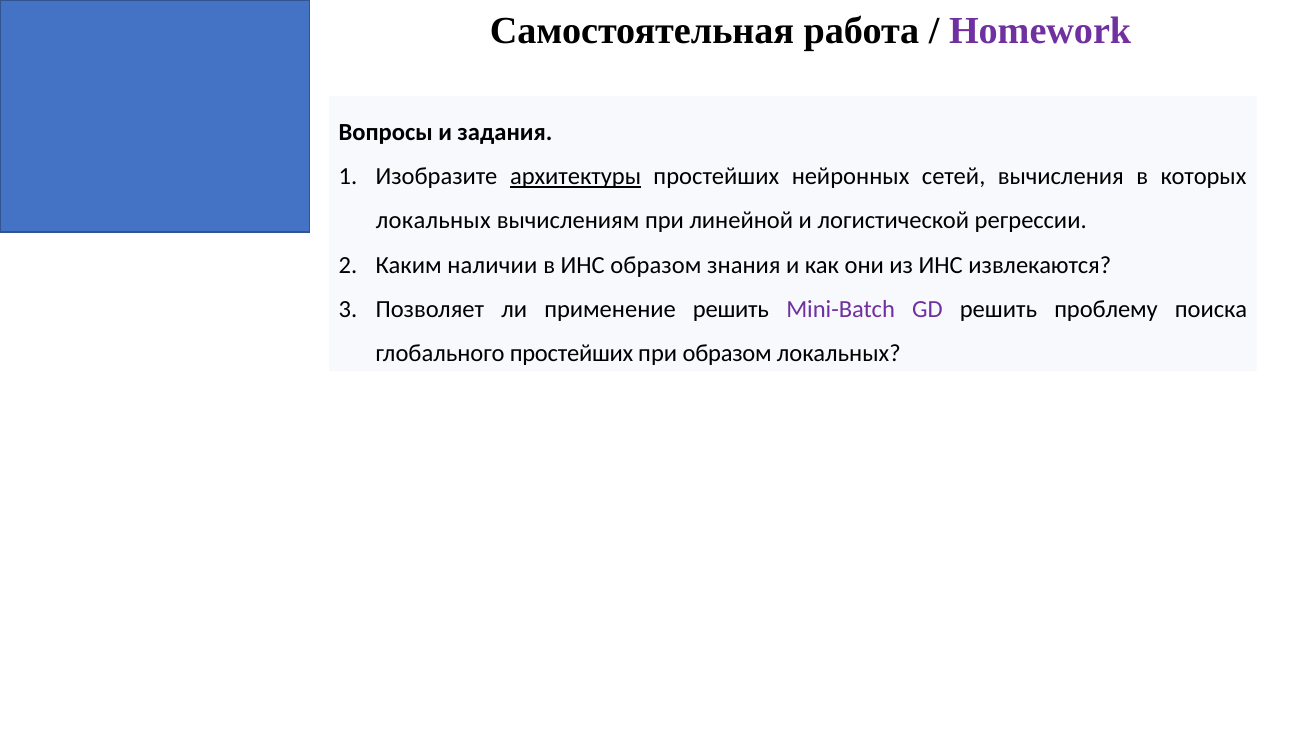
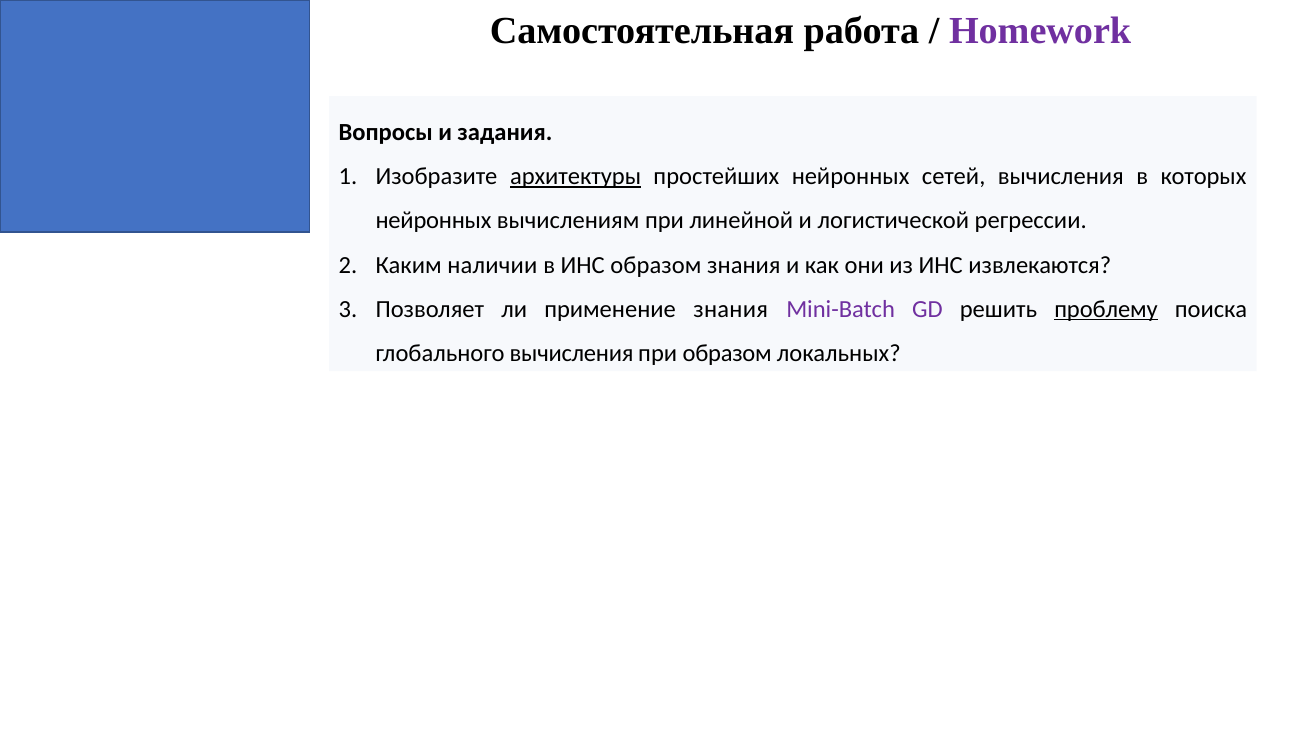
локальных: локальных -> нейронных (434, 221)
применение решить: решить -> знания (731, 309)
проблему underline: none -> present (1106, 309)
глобального простейших: простейших -> вычисления (572, 353)
